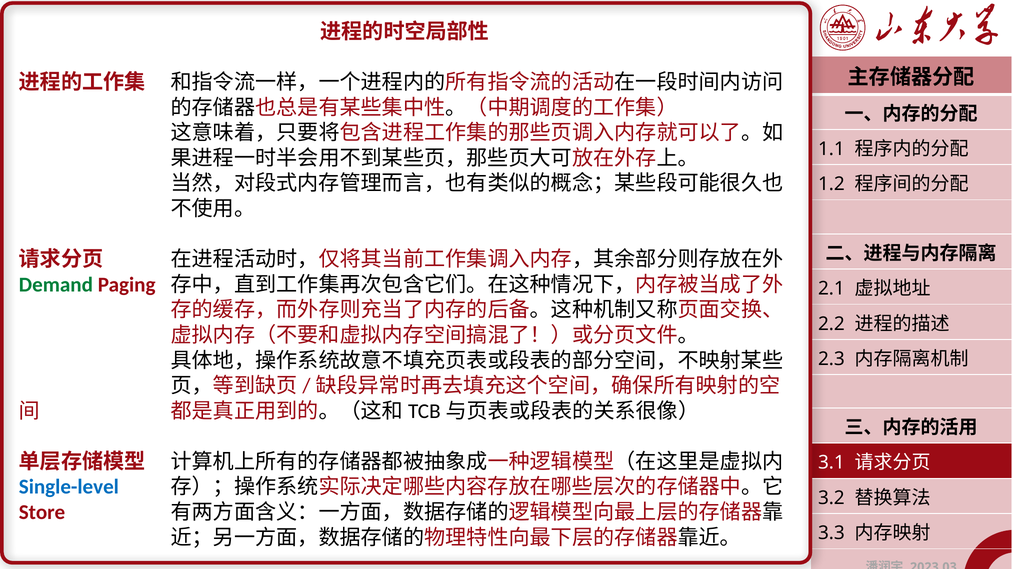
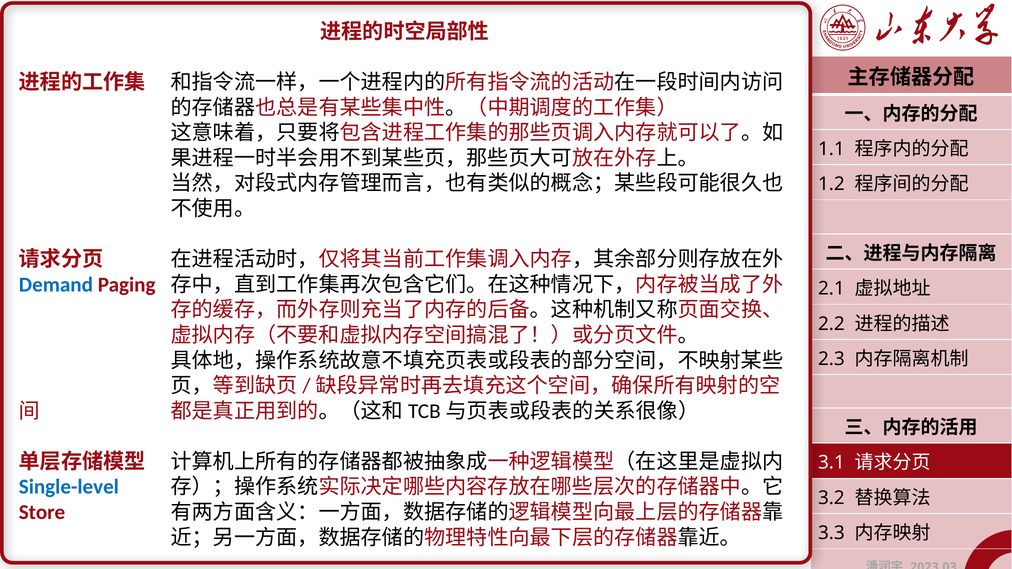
Demand colour: green -> blue (56, 285)
